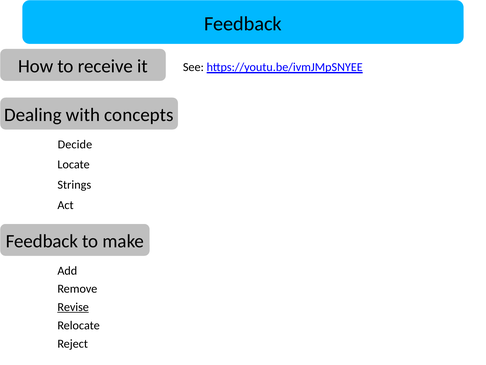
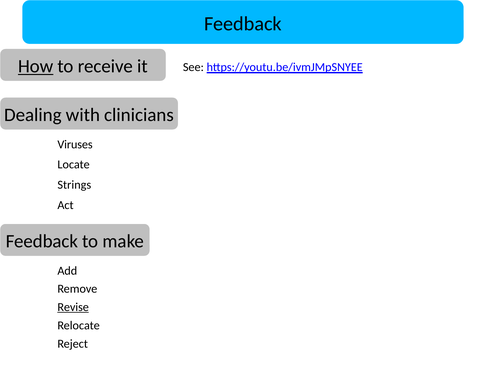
How underline: none -> present (36, 66)
concepts: concepts -> clinicians (139, 115)
Decide: Decide -> Viruses (75, 144)
